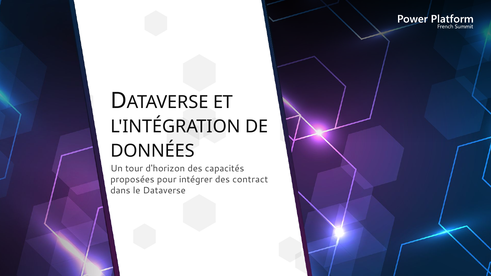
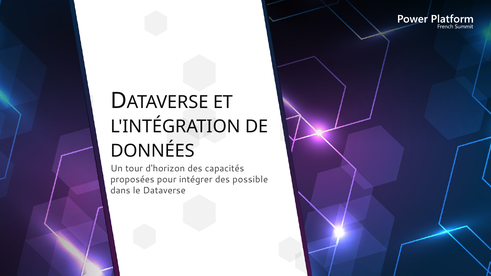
contract: contract -> possible (250, 179)
